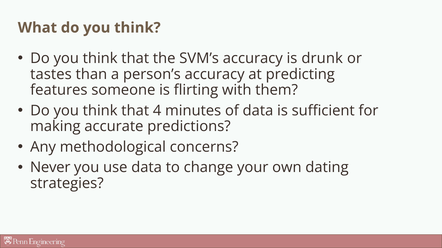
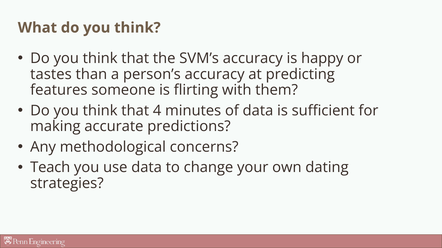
drunk: drunk -> happy (322, 58)
Never: Never -> Teach (50, 168)
